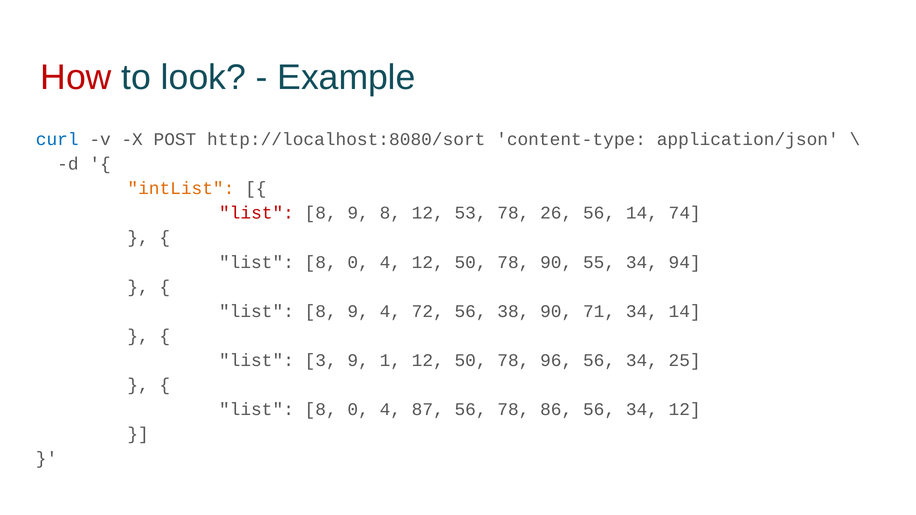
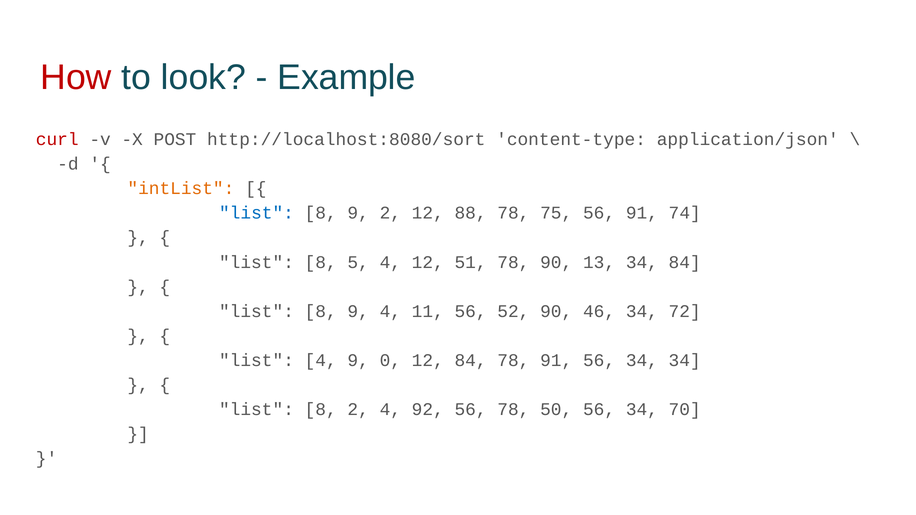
curl colour: blue -> red (57, 139)
list colour: red -> blue (256, 213)
9 8: 8 -> 2 (390, 213)
53: 53 -> 88 (471, 213)
26: 26 -> 75 (556, 213)
56 14: 14 -> 91 (642, 213)
0: 0 -> 5 (358, 262)
4 12 50: 50 -> 51 (471, 262)
55: 55 -> 13 (599, 262)
34 94: 94 -> 84 (685, 262)
72: 72 -> 11 (428, 311)
38: 38 -> 52 (513, 311)
71: 71 -> 46 (599, 311)
34 14: 14 -> 72 (685, 311)
list 3: 3 -> 4 (321, 361)
1: 1 -> 0 (390, 361)
50: 50 -> 84 (471, 361)
78 96: 96 -> 91 (556, 361)
34 25: 25 -> 34 (685, 361)
0: 0 -> 2 (358, 410)
87: 87 -> 92 (428, 410)
86: 86 -> 50 (556, 410)
34 12: 12 -> 70 (685, 410)
